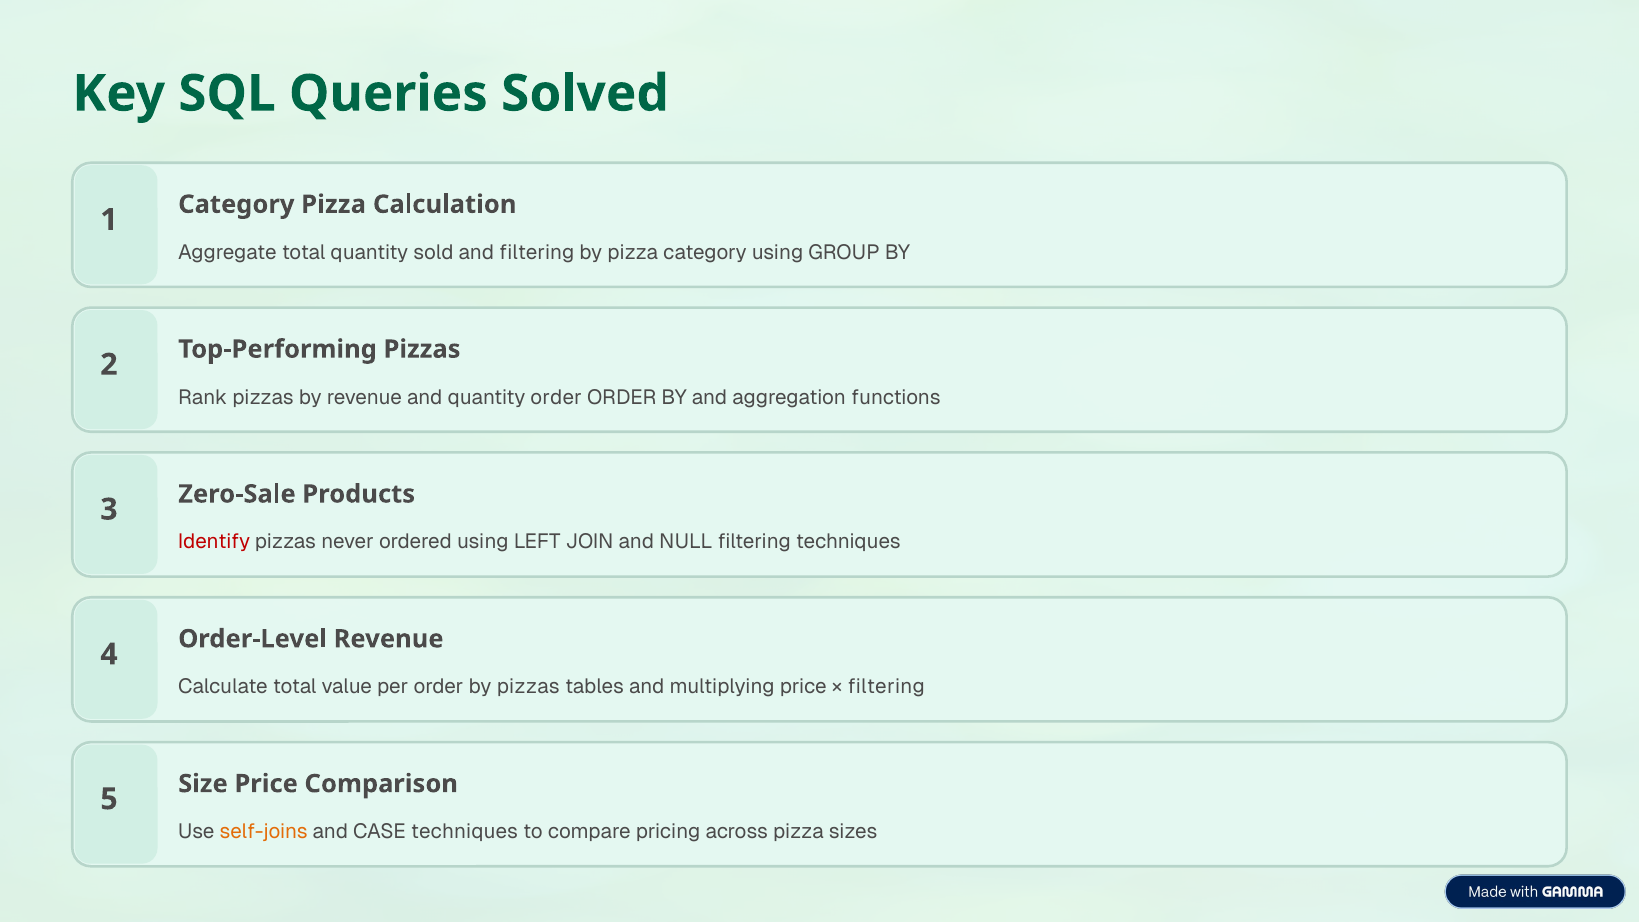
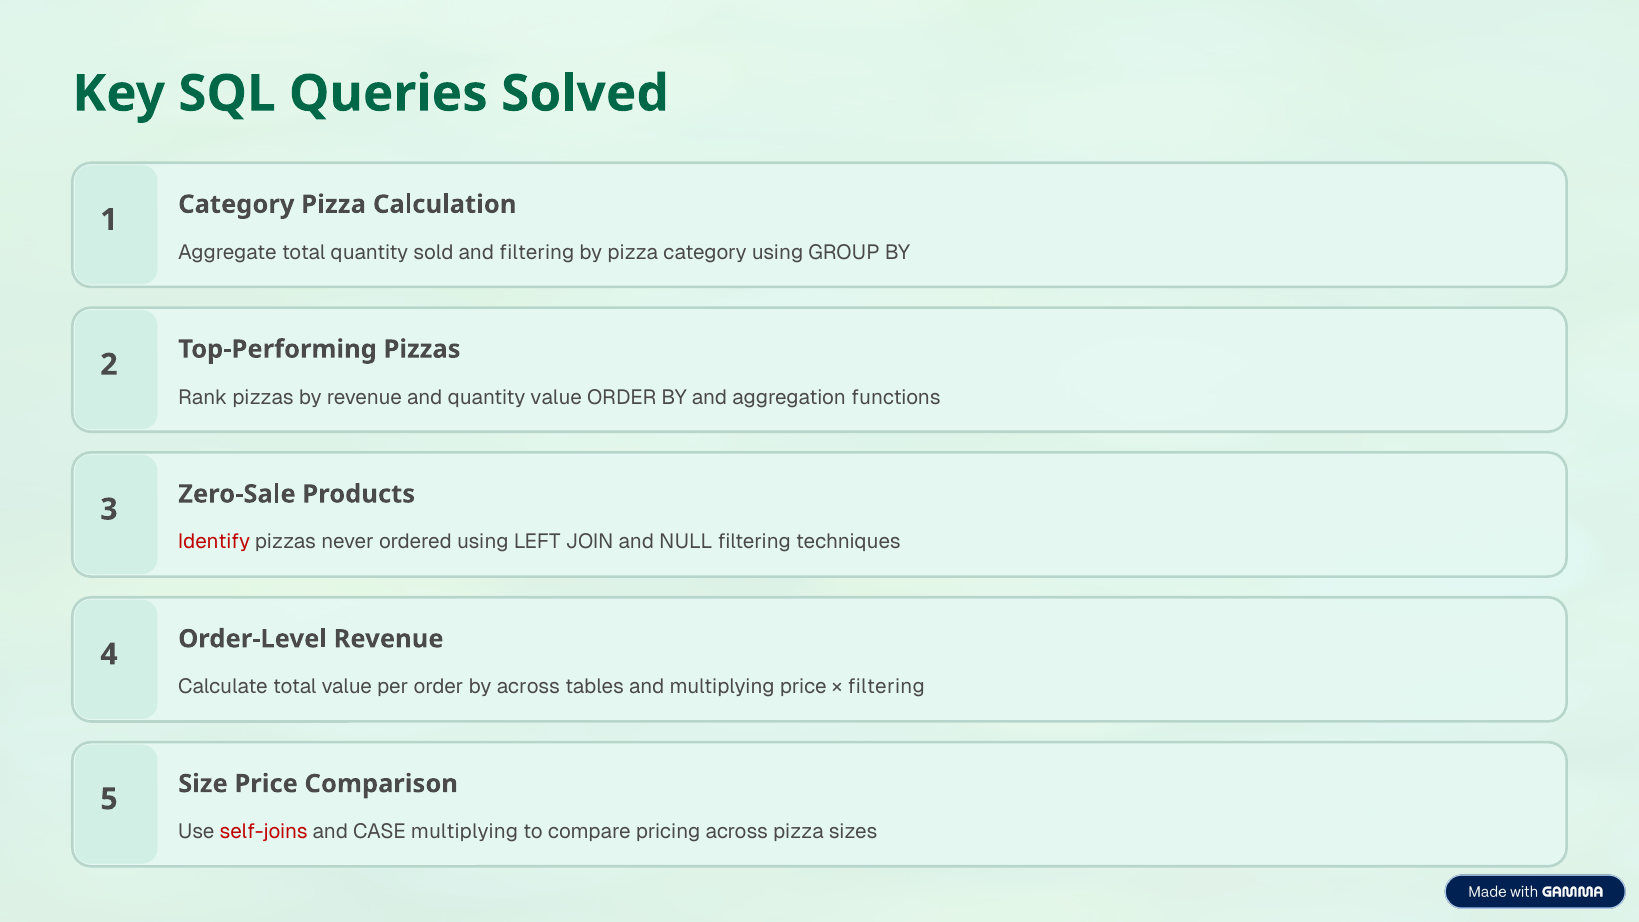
quantity order: order -> value (556, 397)
by pizzas: pizzas -> across (528, 687)
self-joins colour: orange -> red (264, 832)
CASE techniques: techniques -> multiplying (464, 832)
